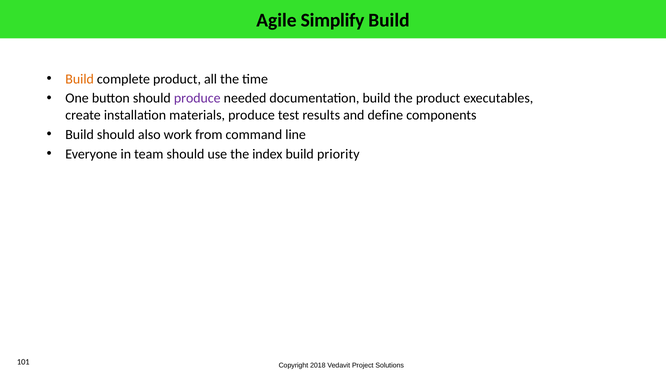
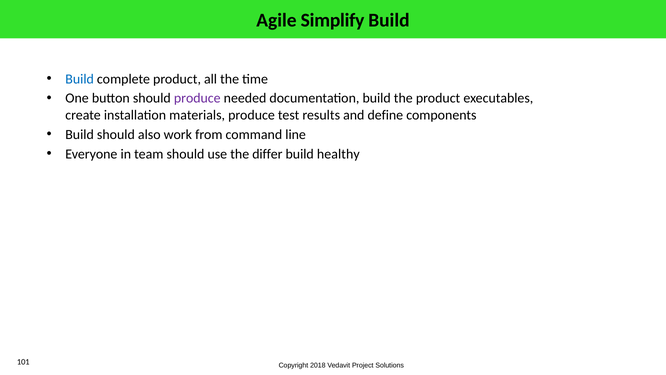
Build colour: orange -> blue (80, 79)
index: index -> differ (267, 154)
priority: priority -> healthy (338, 154)
